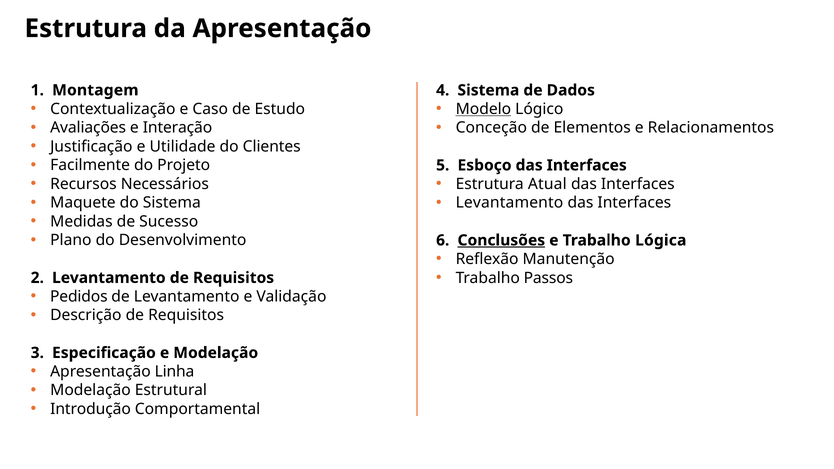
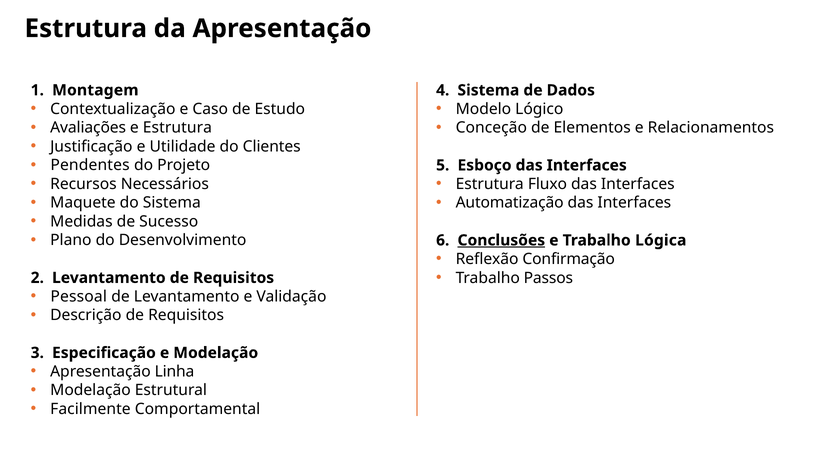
Modelo underline: present -> none (483, 109)
e Interação: Interação -> Estrutura (177, 128)
Facilmente: Facilmente -> Pendentes (90, 165)
Atual: Atual -> Fluxo (547, 184)
Levantamento: Levantamento -> Automatização (510, 203)
Manutenção: Manutenção -> Confirmação (569, 259)
Pedidos: Pedidos -> Pessoal (79, 297)
Introdução: Introdução -> Facilmente (90, 409)
